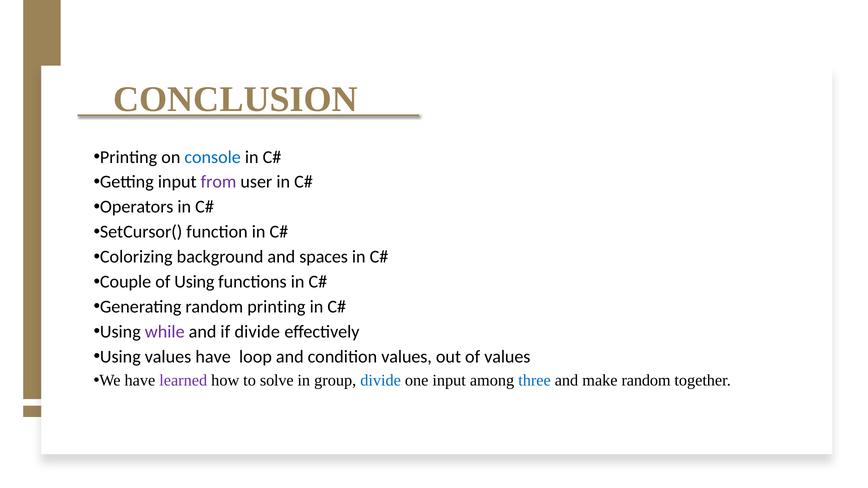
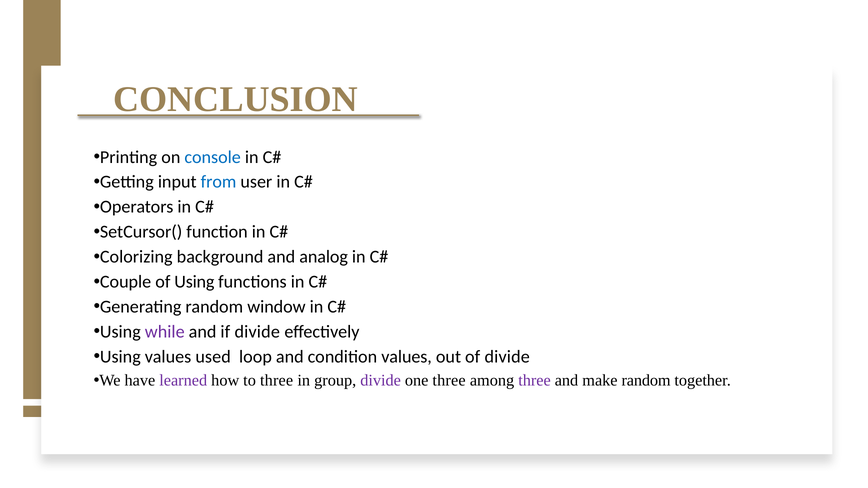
from colour: purple -> blue (219, 182)
spaces: spaces -> analog (324, 257)
random printing: printing -> window (276, 307)
values have: have -> used (213, 357)
of values: values -> divide (507, 357)
to solve: solve -> three (277, 381)
divide colour: blue -> purple (381, 381)
one input: input -> three (449, 381)
three colour: blue -> purple (535, 381)
